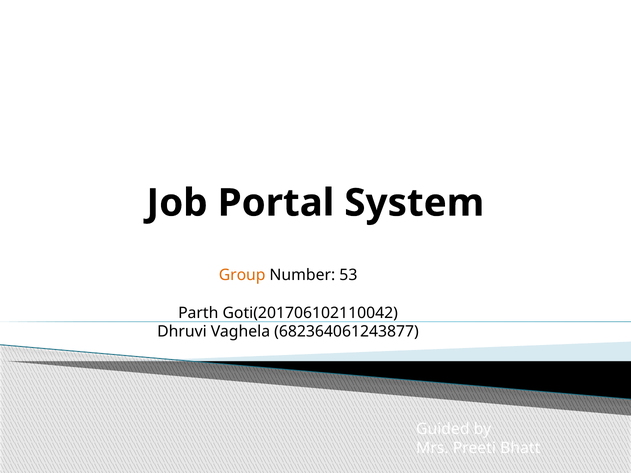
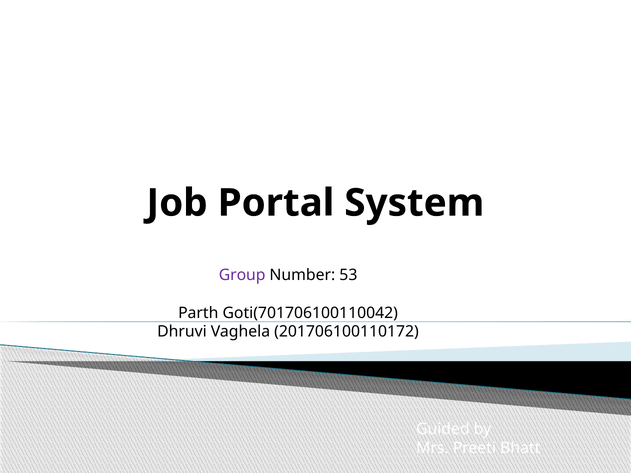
Group colour: orange -> purple (242, 275)
Goti(201706102110042: Goti(201706102110042 -> Goti(701706100110042 (310, 313)
682364061243877: 682364061243877 -> 201706100110172 (347, 332)
